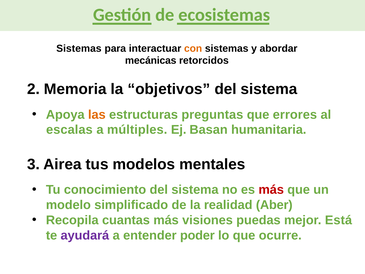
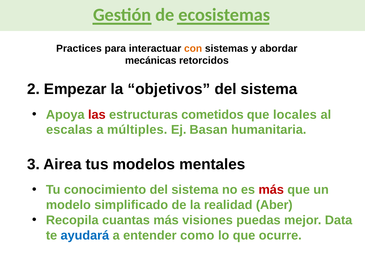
Sistemas: Sistemas -> Practices (79, 48)
Memoria: Memoria -> Empezar (75, 89)
las colour: orange -> red (97, 114)
preguntas: preguntas -> cometidos (212, 114)
errores: errores -> locales (295, 114)
Está: Está -> Data (339, 220)
ayudará colour: purple -> blue (85, 235)
poder: poder -> como (197, 235)
